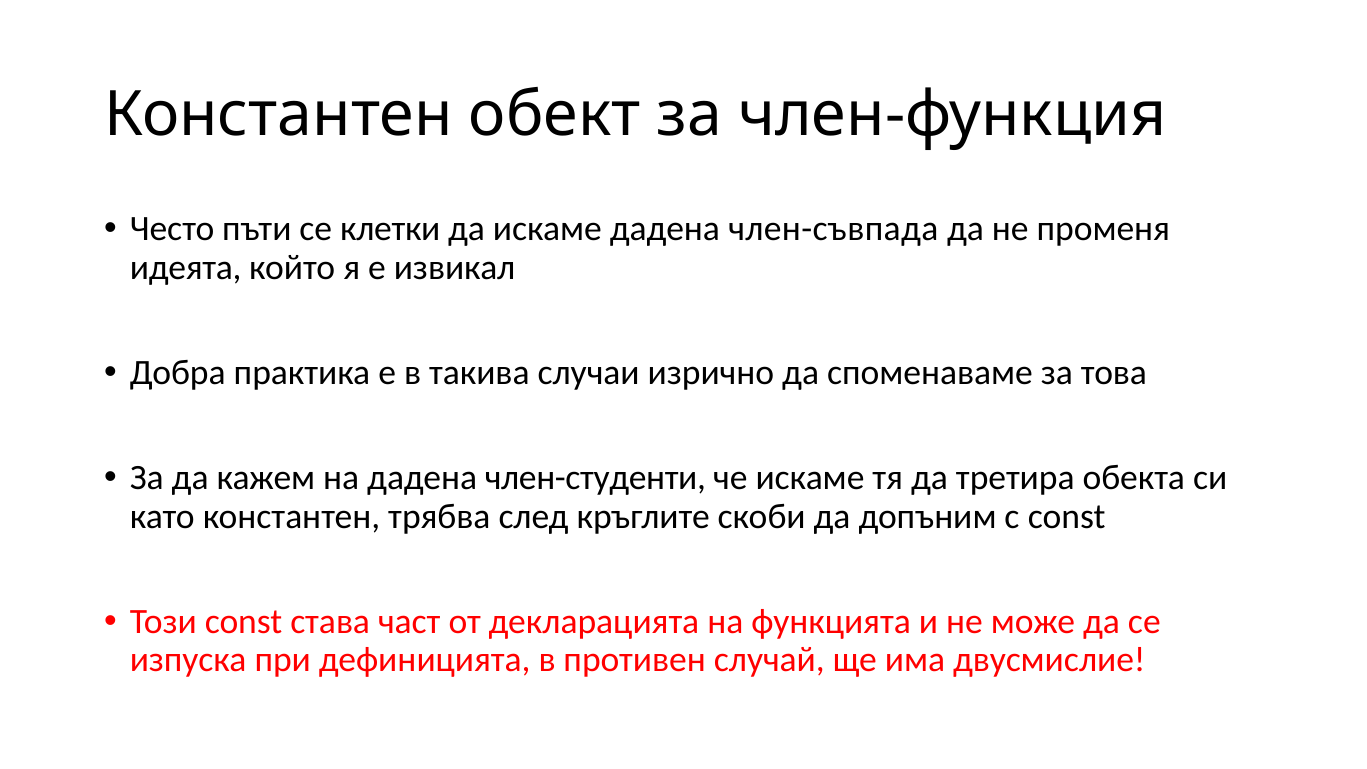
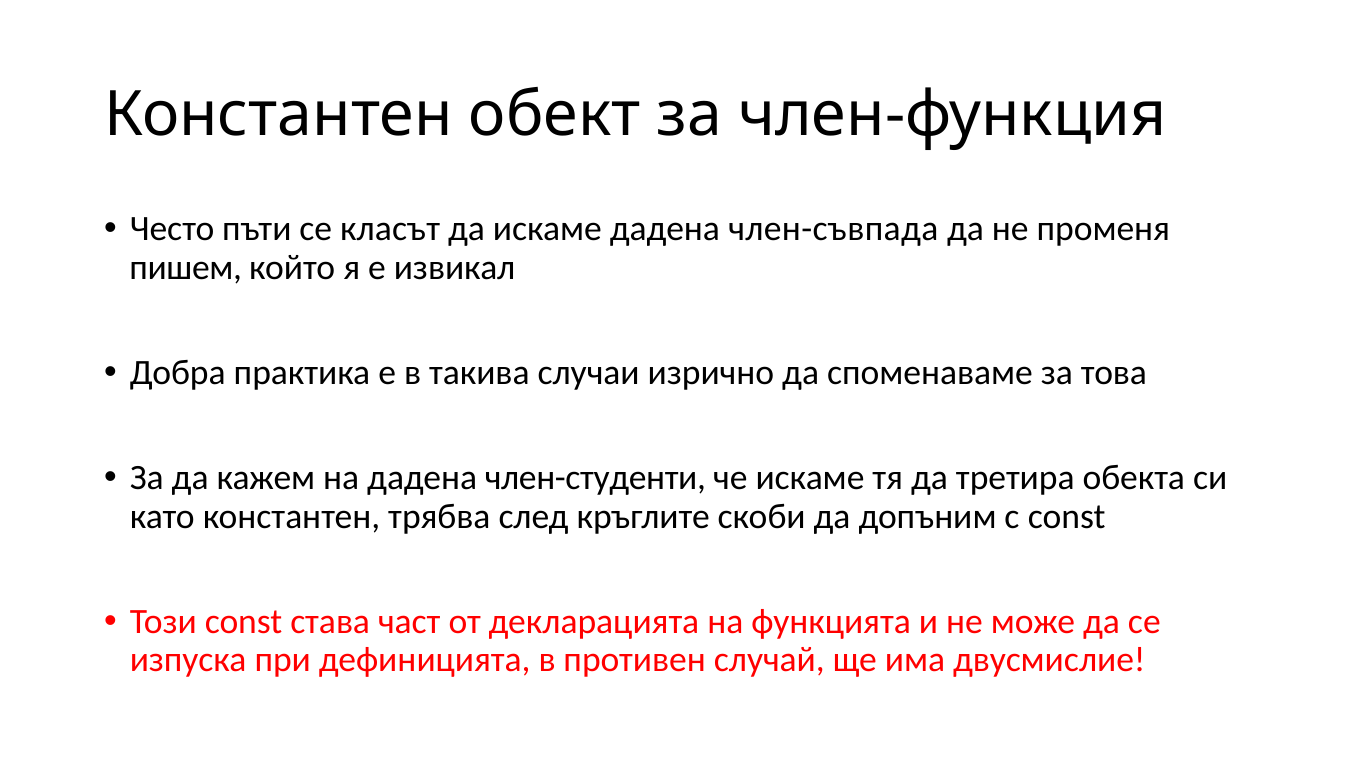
клетки: клетки -> класът (390, 229)
идеята: идеята -> пишем (186, 267)
